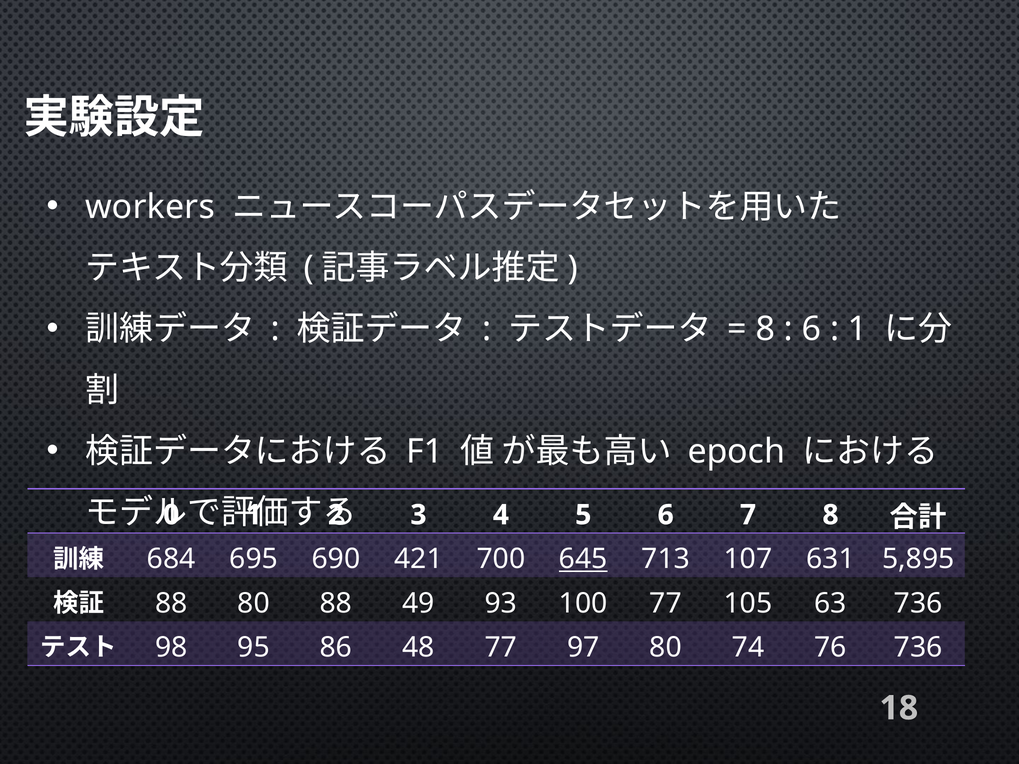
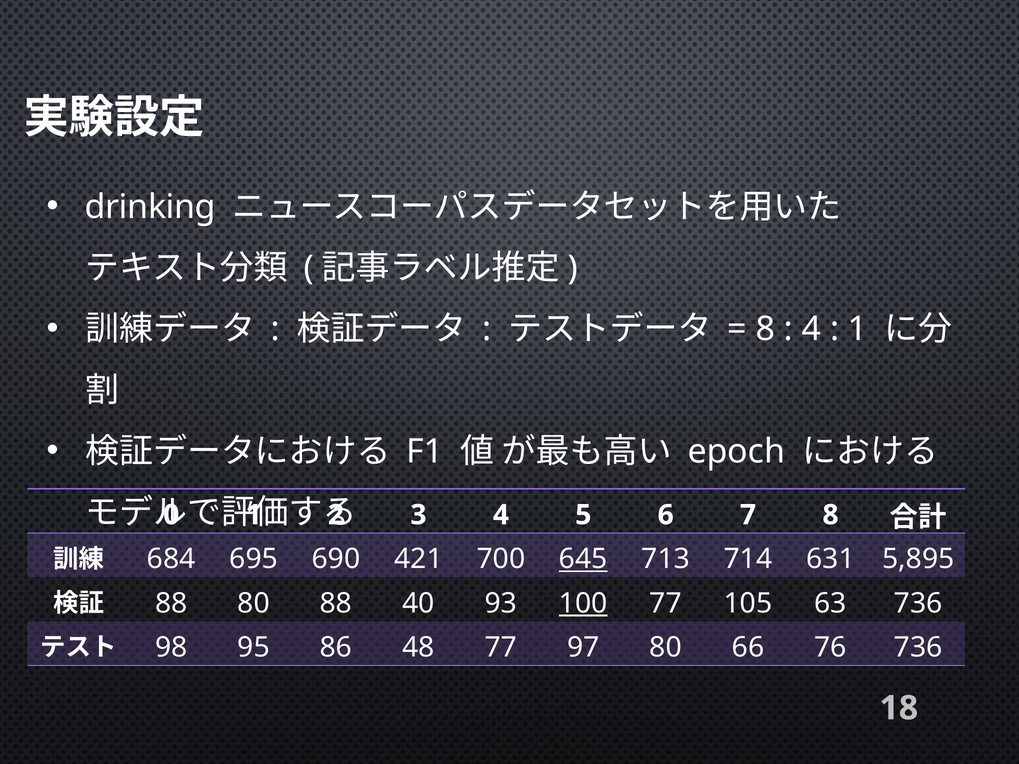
workers: workers -> drinking (150, 207)
6: 6 -> 4 (812, 329)
107: 107 -> 714 (748, 559)
49: 49 -> 40 (418, 603)
100 underline: none -> present (583, 603)
74: 74 -> 66 (748, 648)
